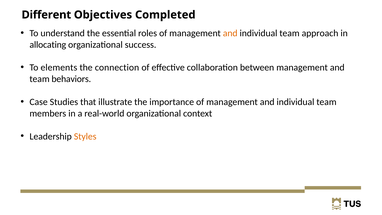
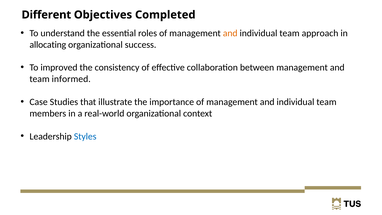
elements: elements -> improved (59, 68)
connection: connection -> consistency (117, 68)
behaviors: behaviors -> informed (71, 79)
Styles colour: orange -> blue (85, 136)
